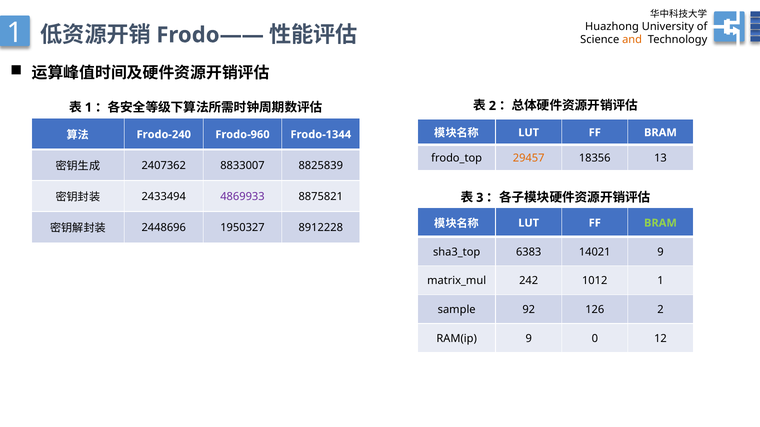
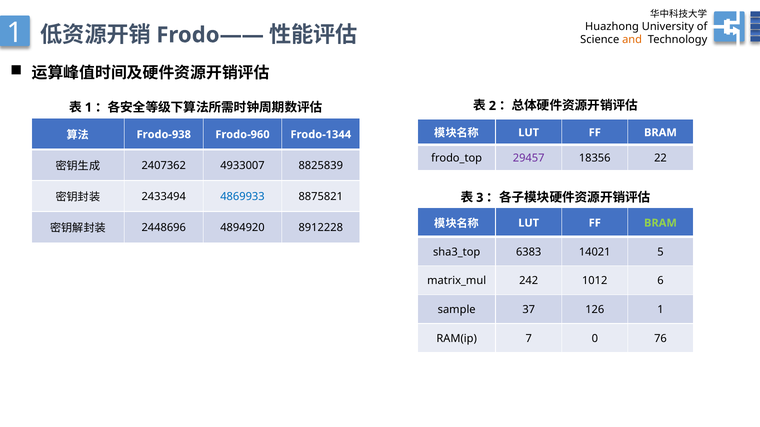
Frodo-240: Frodo-240 -> Frodo-938 (164, 135)
29457 colour: orange -> purple (529, 158)
13: 13 -> 22 (660, 158)
8833007: 8833007 -> 4933007 (242, 166)
4869933 colour: purple -> blue (242, 197)
1950327: 1950327 -> 4894920 (242, 228)
14021 9: 9 -> 5 (661, 252)
1012 1: 1 -> 6 (661, 281)
92: 92 -> 37 (529, 310)
126 2: 2 -> 1 (661, 310)
RAM(ip 9: 9 -> 7 (529, 339)
12: 12 -> 76 (660, 339)
